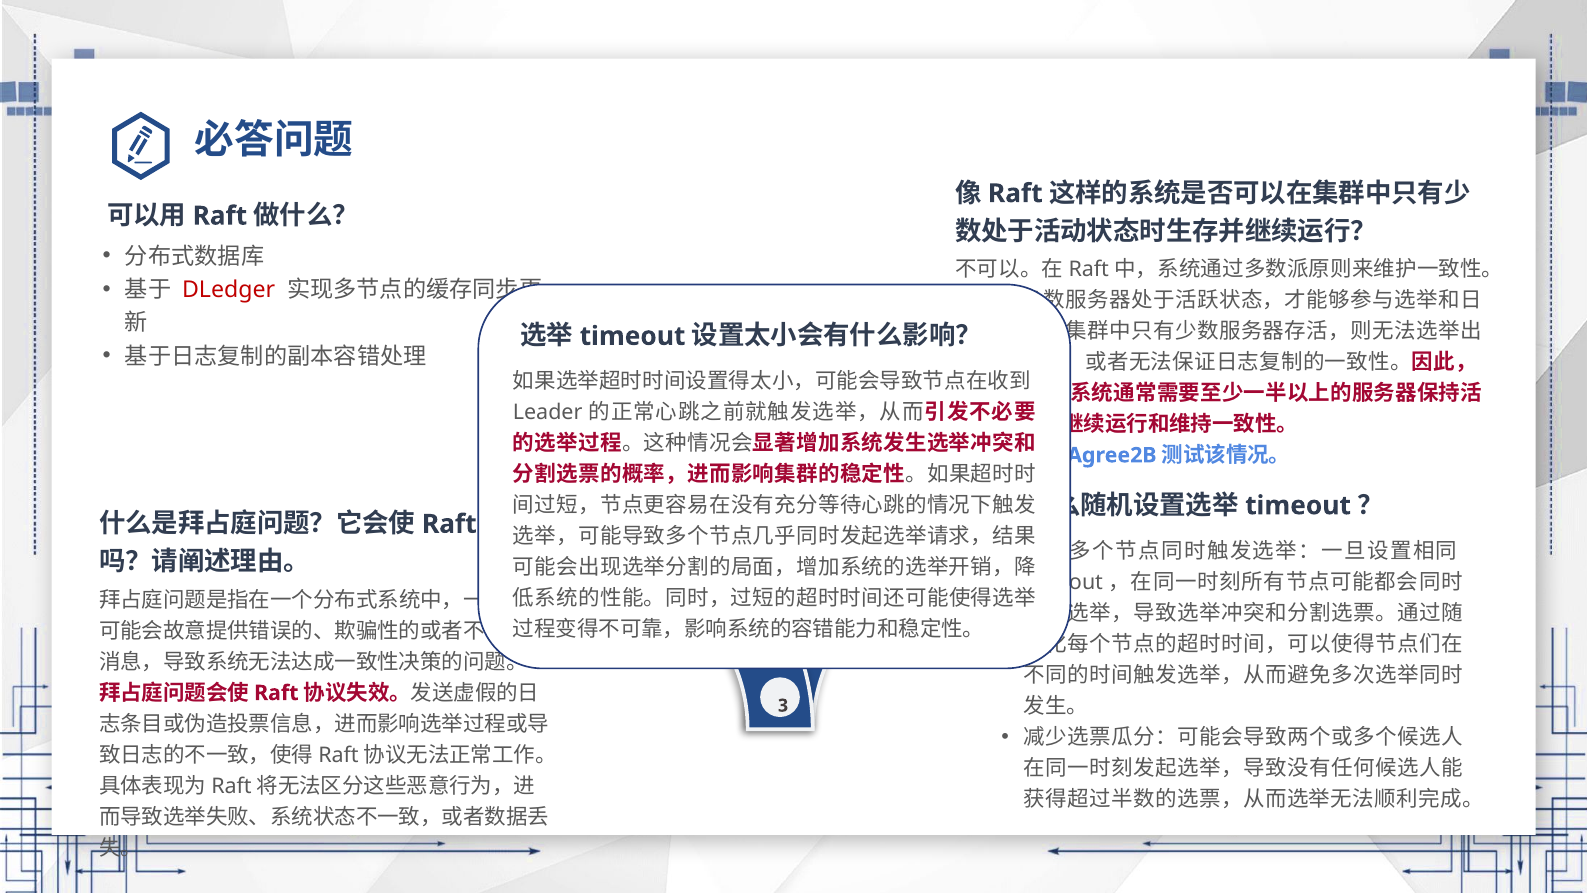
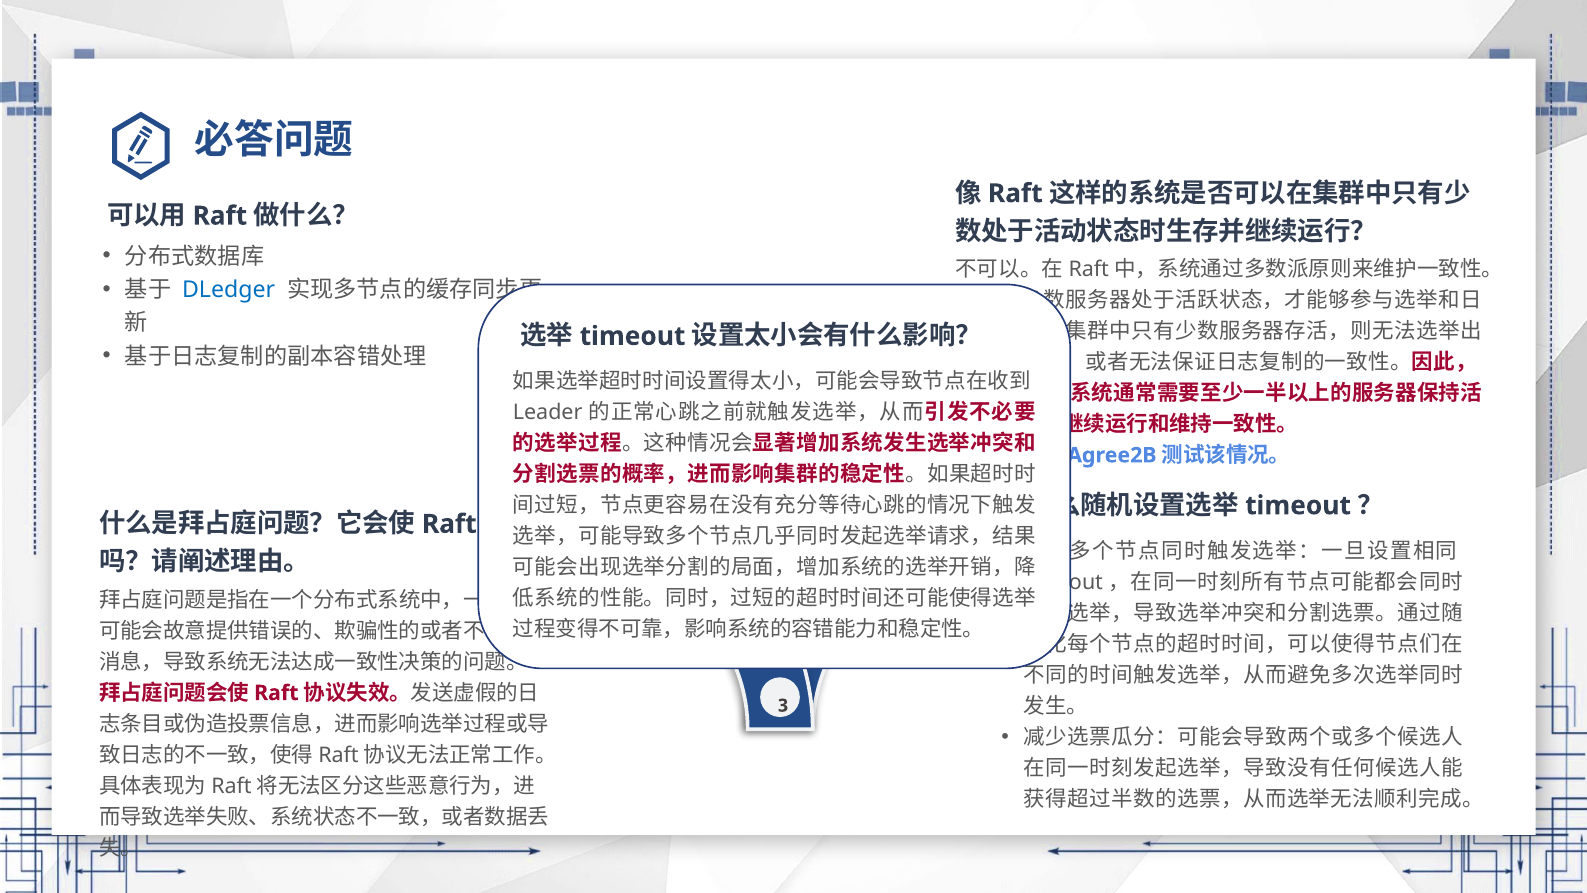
DLedger colour: red -> blue (229, 290)
